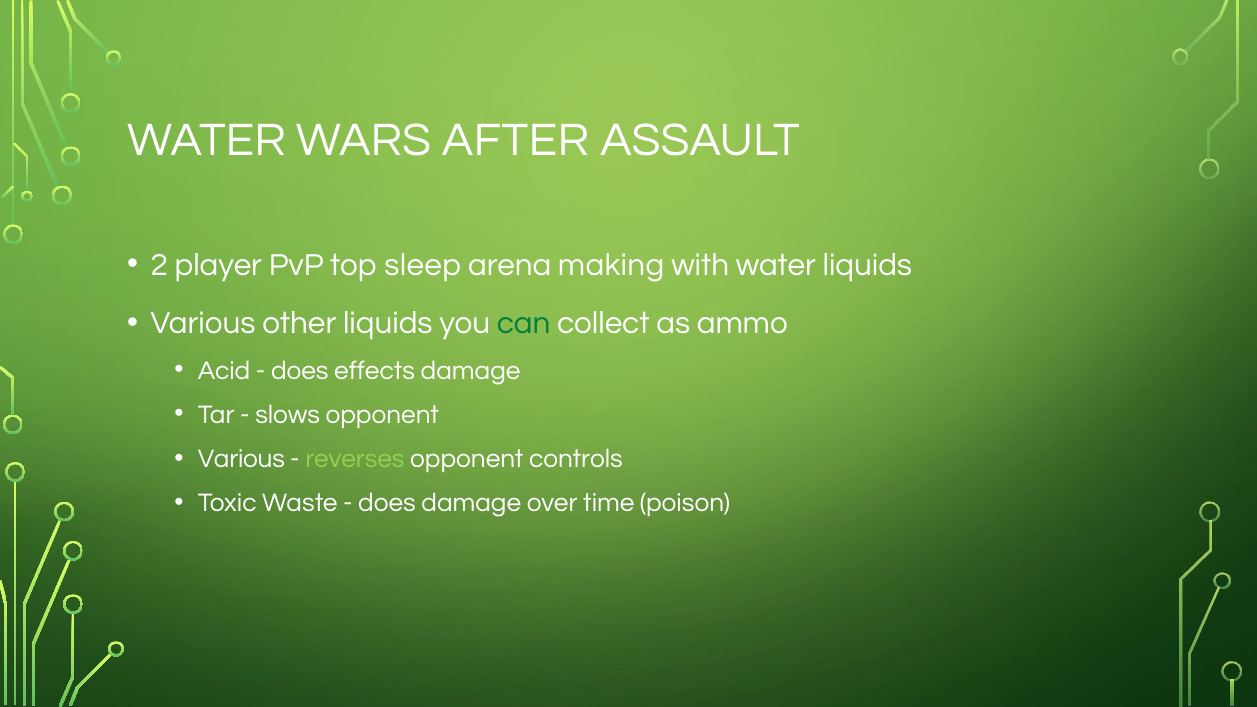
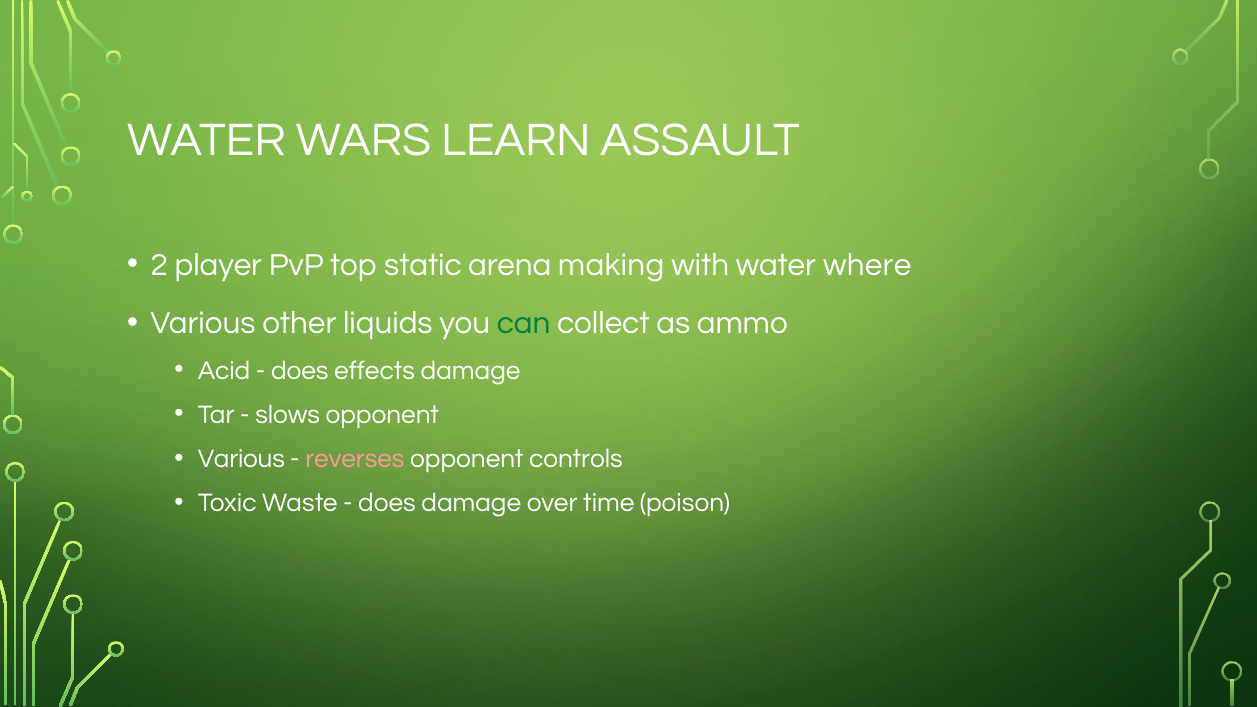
AFTER: AFTER -> LEARN (516, 140)
sleep: sleep -> static (423, 265)
water liquids: liquids -> where (867, 265)
reverses colour: light green -> pink (355, 459)
